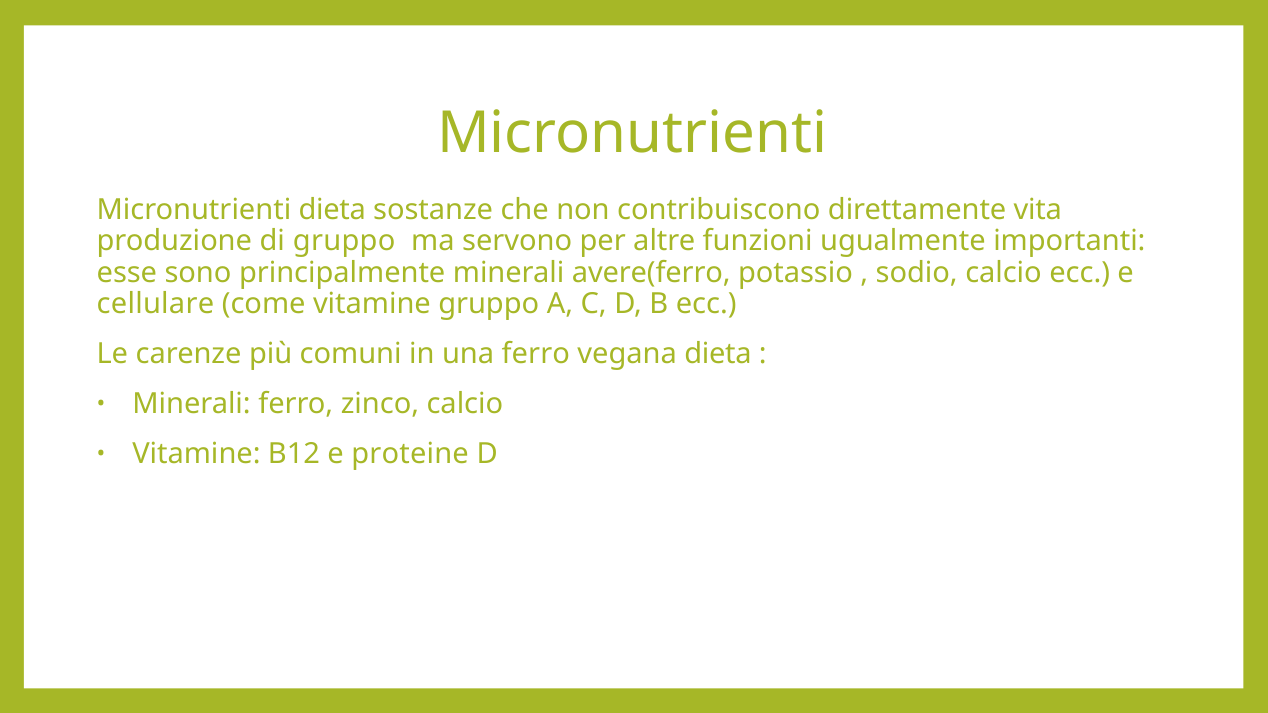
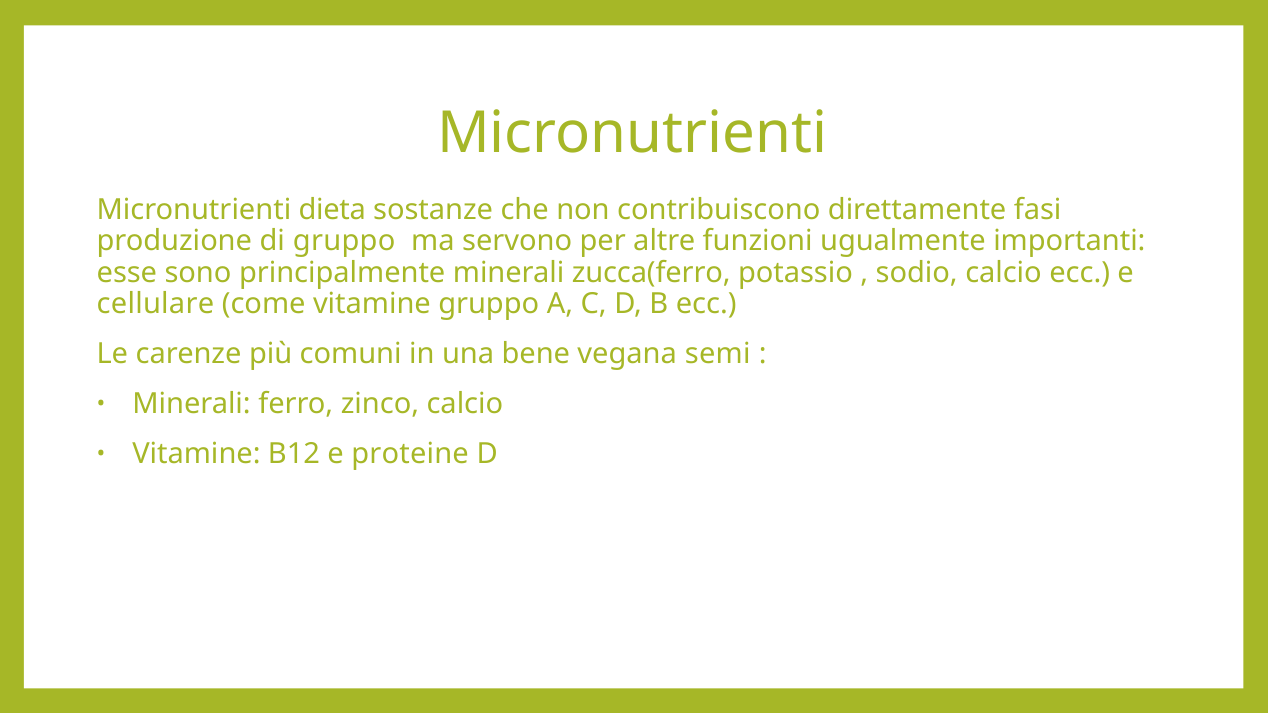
vita: vita -> fasi (1038, 210)
avere(ferro: avere(ferro -> zucca(ferro (651, 273)
una ferro: ferro -> bene (536, 354)
vegana dieta: dieta -> semi (718, 354)
